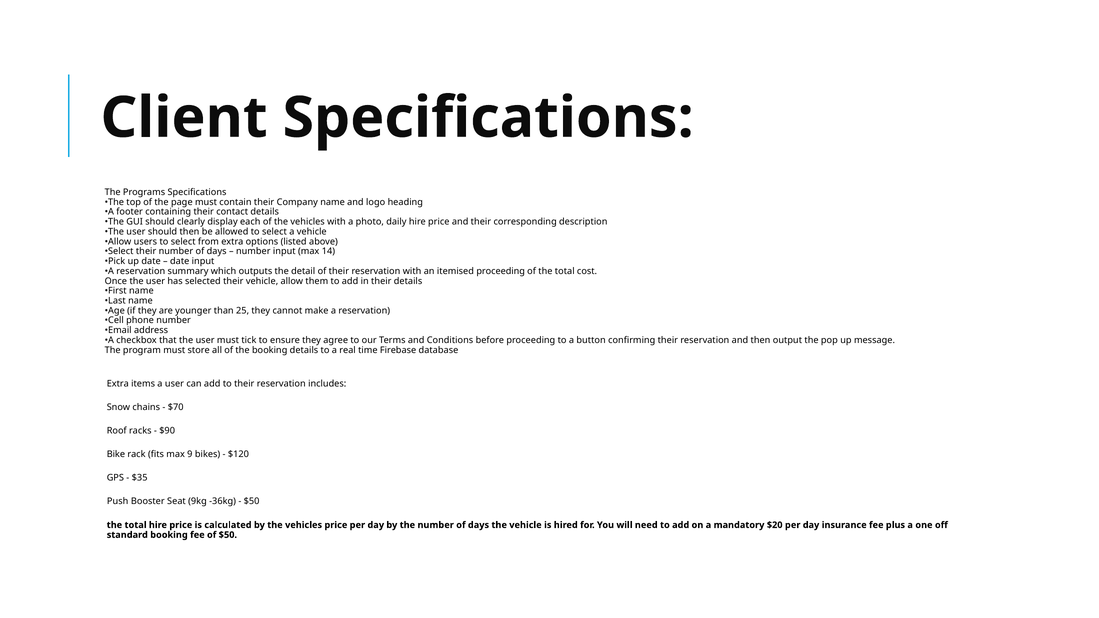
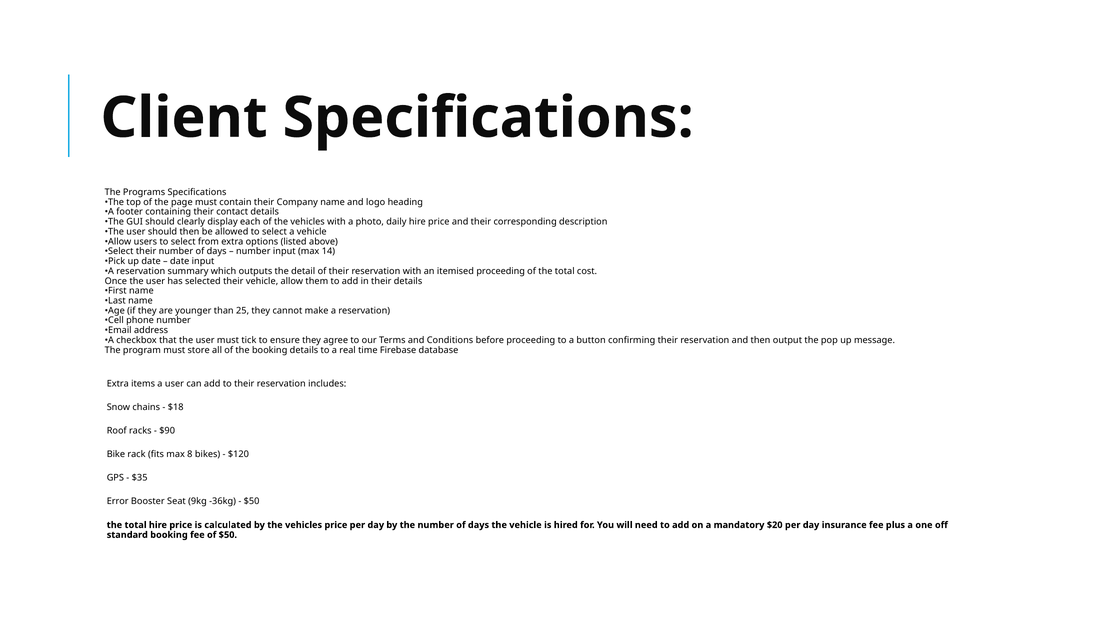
$70: $70 -> $18 (176, 407)
9: 9 -> 8 (190, 454)
Push: Push -> Error (118, 502)
